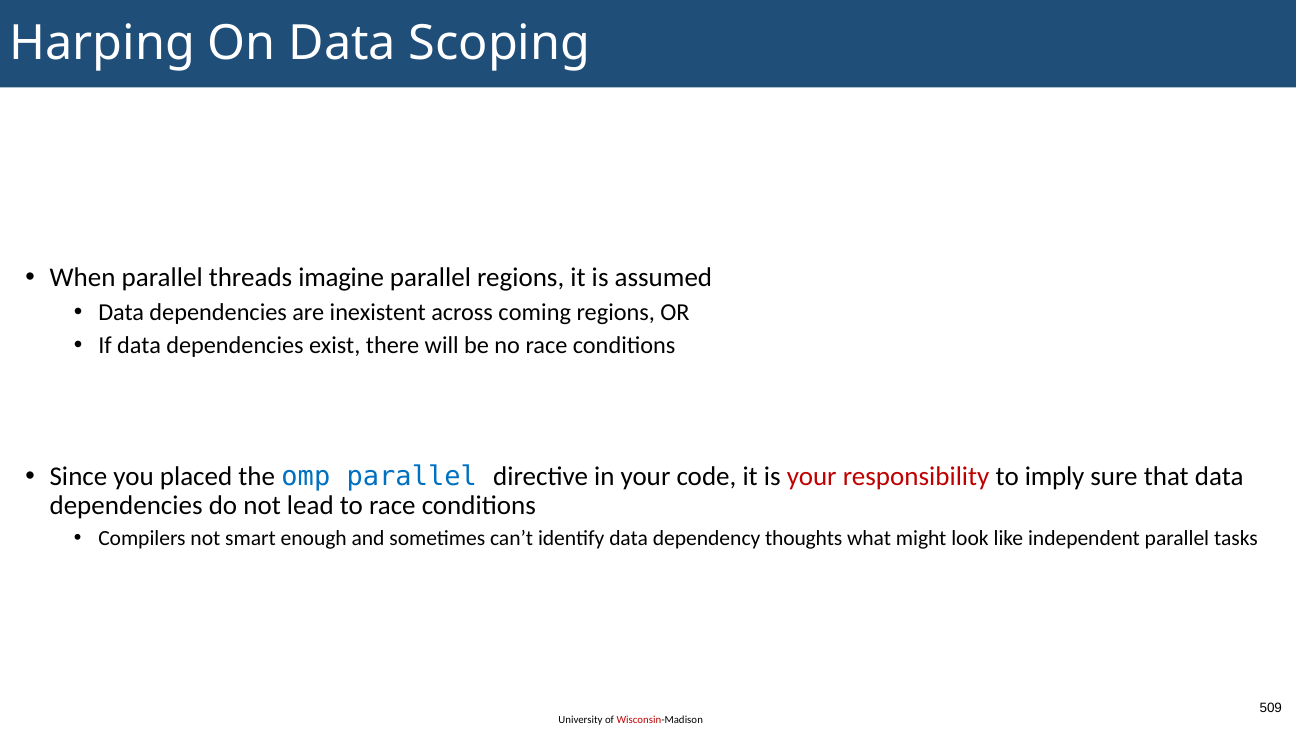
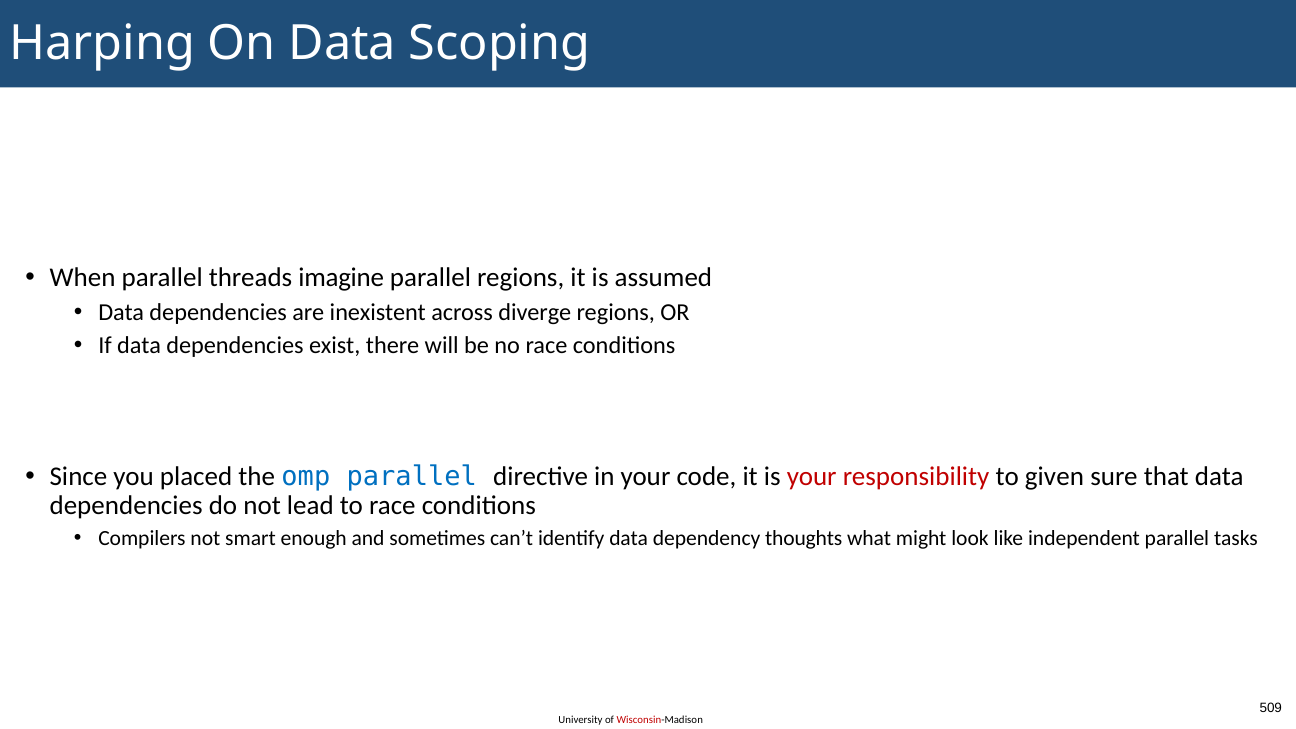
coming: coming -> diverge (535, 312)
imply: imply -> given (1054, 476)
